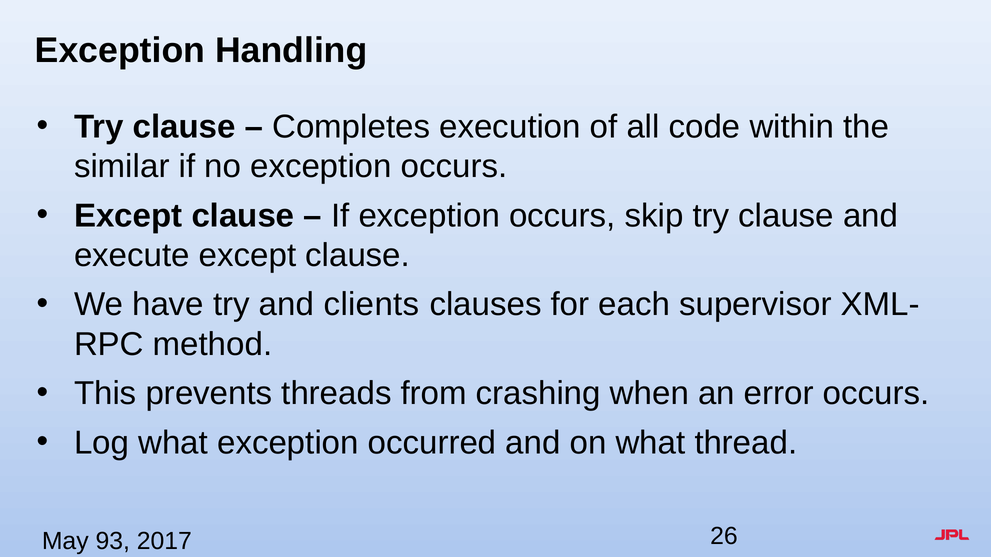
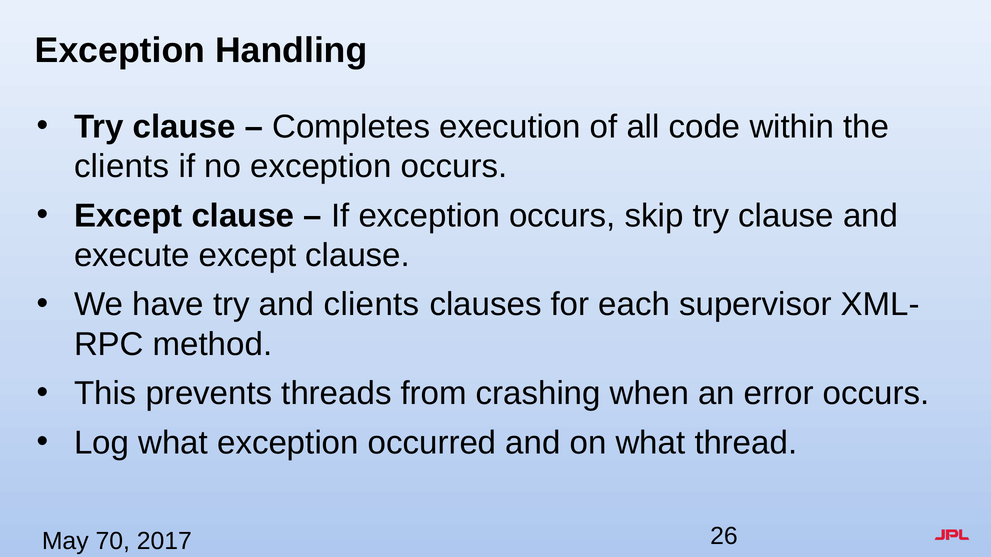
similar: similar -> clients (122, 167)
93: 93 -> 70 (113, 541)
